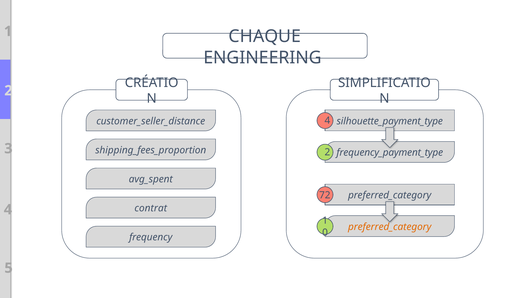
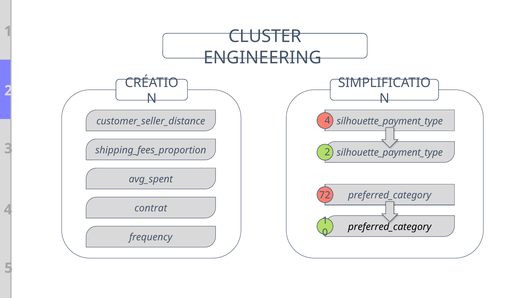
CHAQUE: CHAQUE -> CLUSTER (265, 36)
frequency_payment_type: frequency_payment_type -> silhouette_payment_type (390, 153)
preferred_category colour: orange -> black (390, 227)
